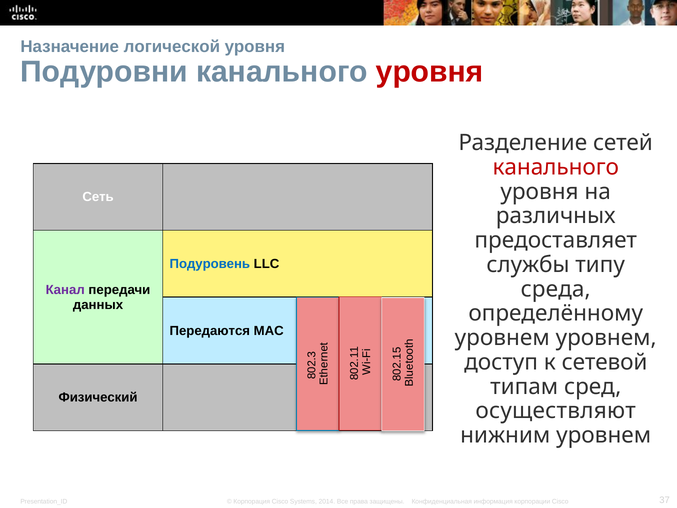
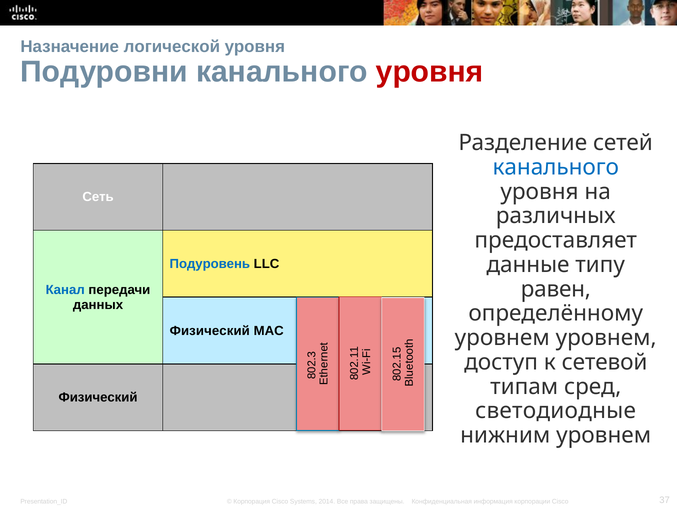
канального colour: red -> blue (556, 167)
службы: службы -> данные (528, 265)
среда: среда -> равен (556, 289)
Канал colour: purple -> blue (65, 290)
Передаются: Передаются -> Физический (210, 331)
осуществляют: осуществляют -> светодиодные (556, 411)
